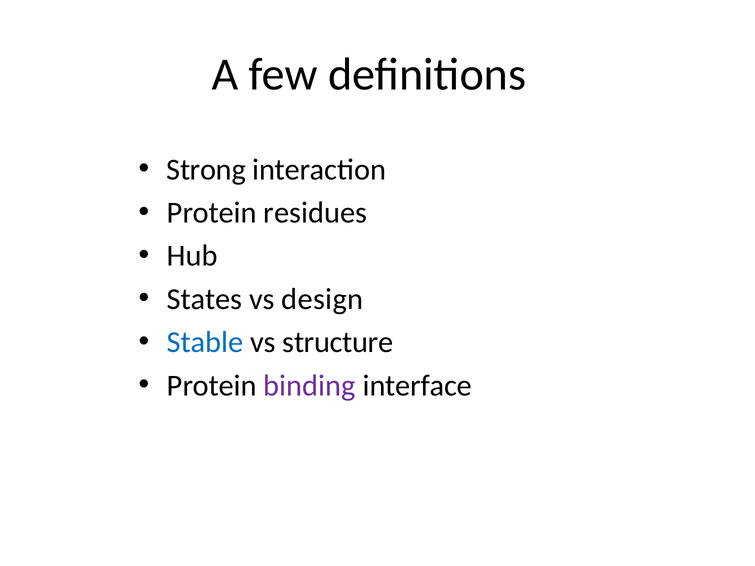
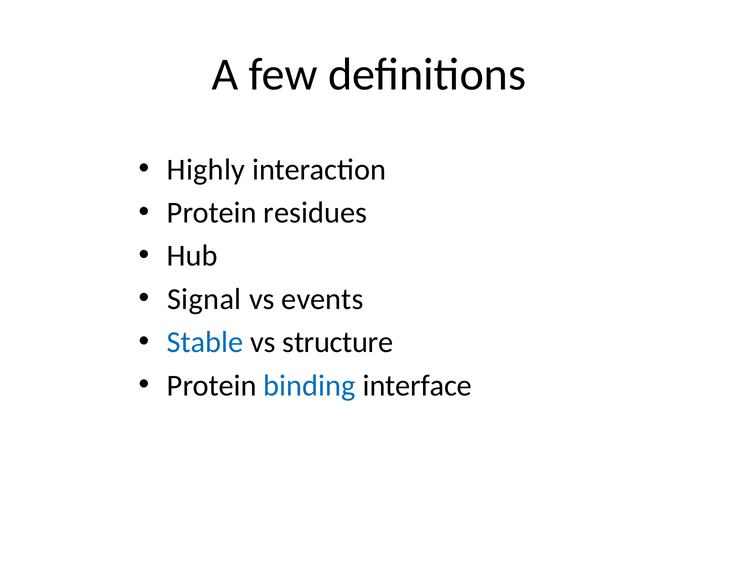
Strong: Strong -> Highly (206, 170)
States: States -> Signal (204, 299)
design: design -> events (322, 299)
binding colour: purple -> blue (310, 386)
